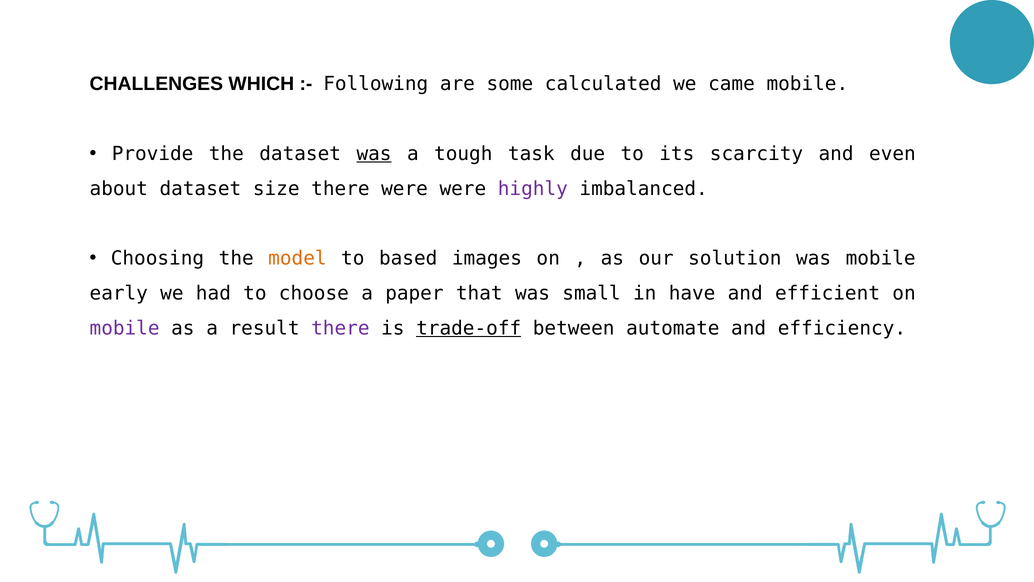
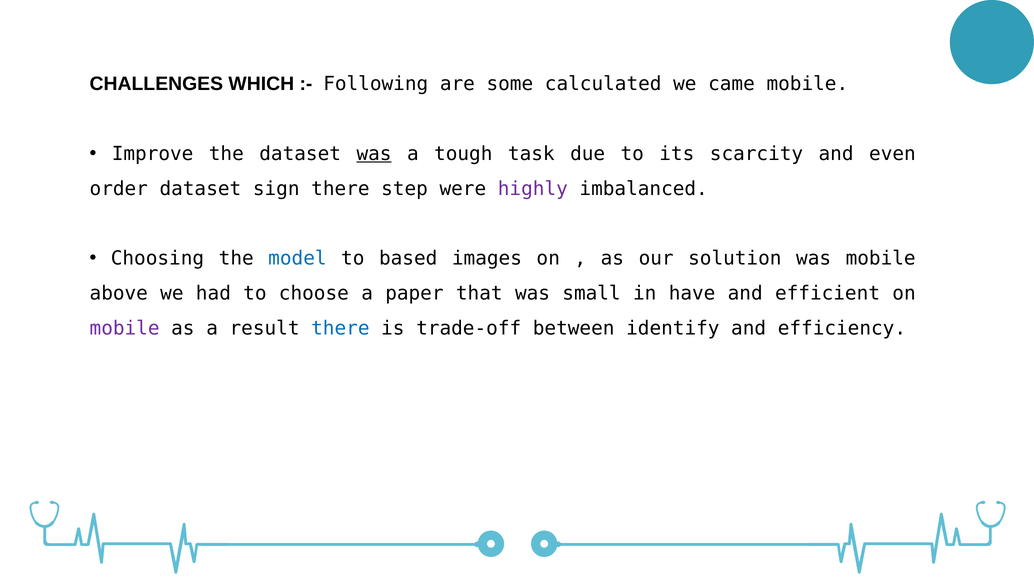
Provide: Provide -> Improve (153, 154)
about: about -> order (119, 188)
size: size -> sign (276, 188)
there were: were -> step (405, 188)
model colour: orange -> blue (297, 258)
early: early -> above (119, 293)
there colour: purple -> blue (340, 328)
trade-off underline: present -> none (469, 328)
automate: automate -> identify (673, 328)
